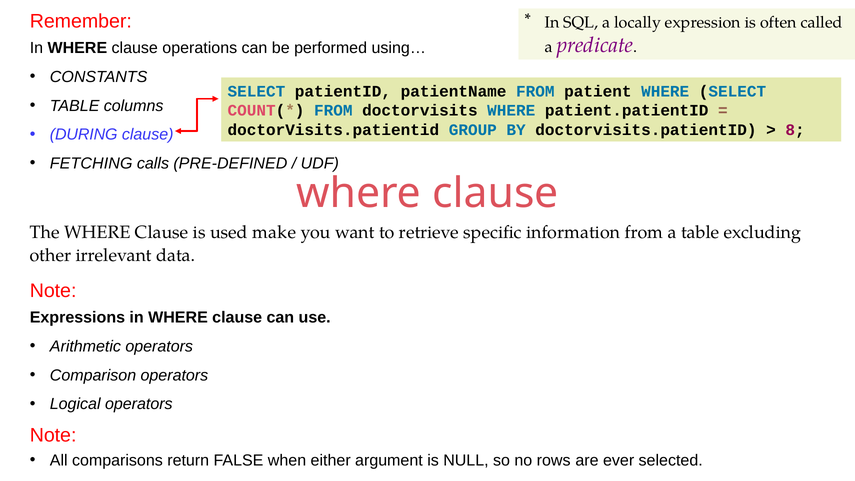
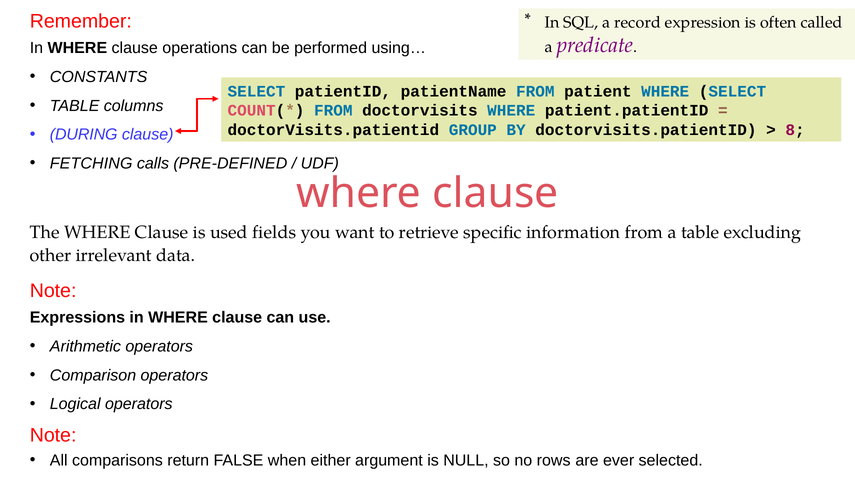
locally: locally -> record (638, 22)
make: make -> fields (274, 232)
